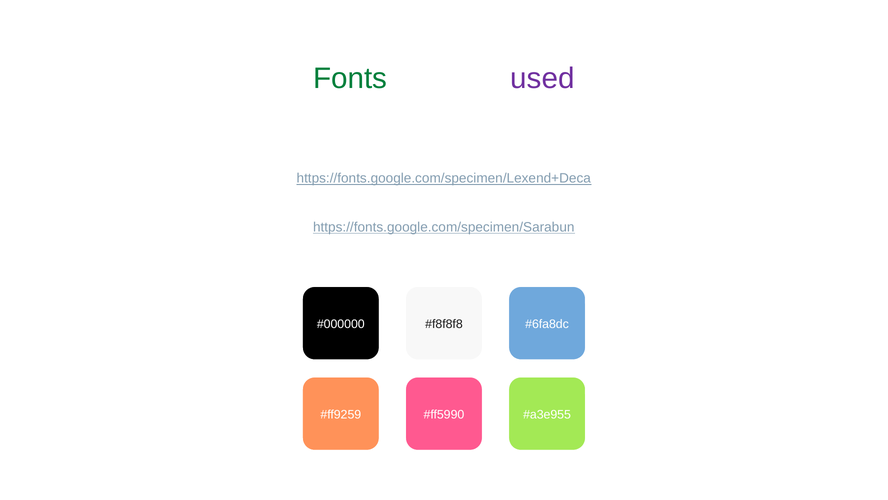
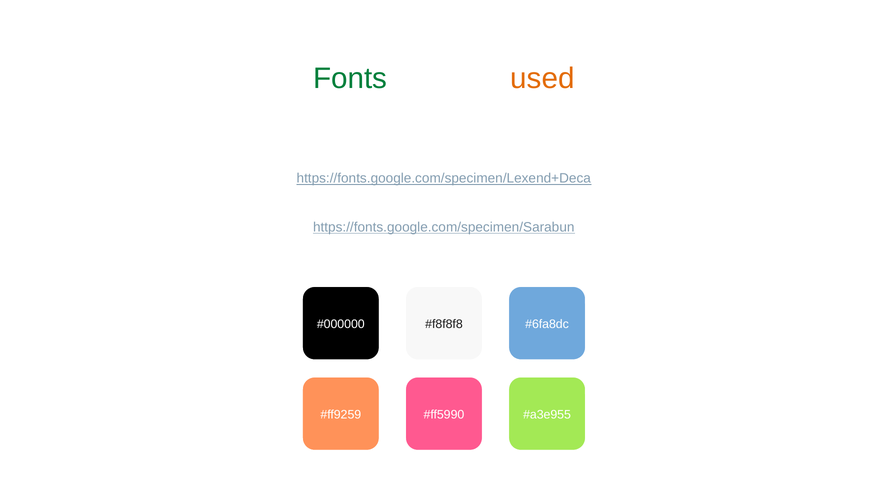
used colour: purple -> orange (543, 78)
